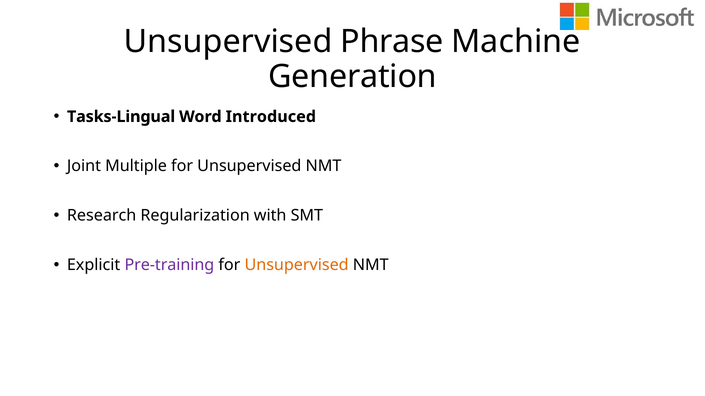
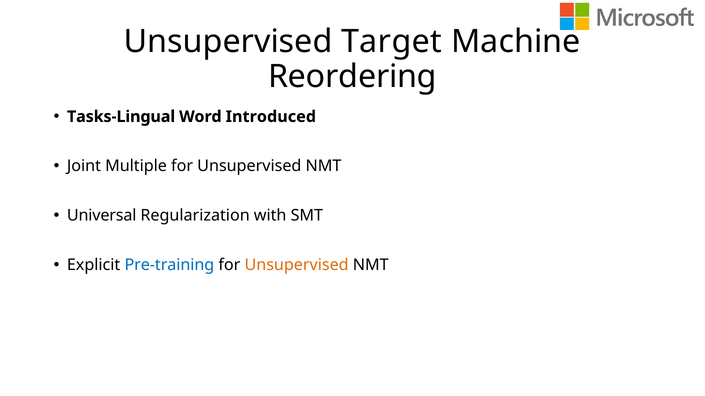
Phrase: Phrase -> Target (392, 42)
Generation: Generation -> Reordering (352, 77)
Research: Research -> Universal (102, 216)
Pre-training colour: purple -> blue (169, 266)
